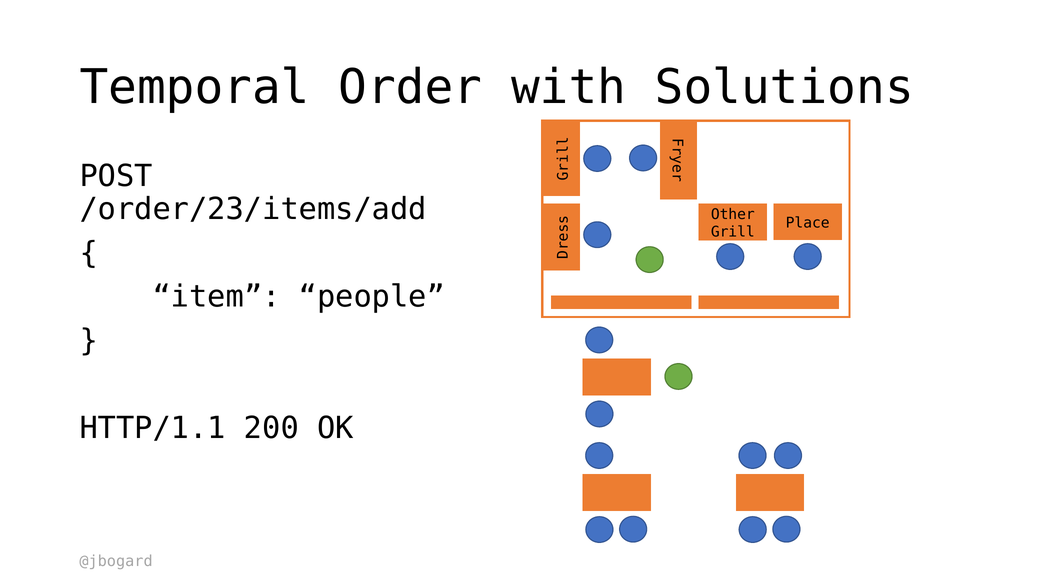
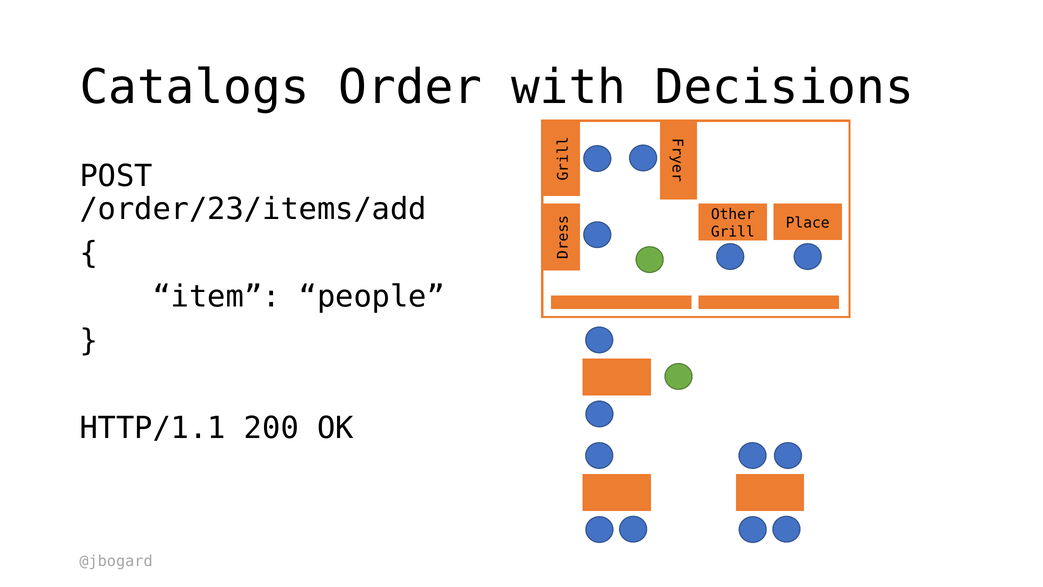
Temporal: Temporal -> Catalogs (195, 88)
Solutions: Solutions -> Decisions (784, 88)
